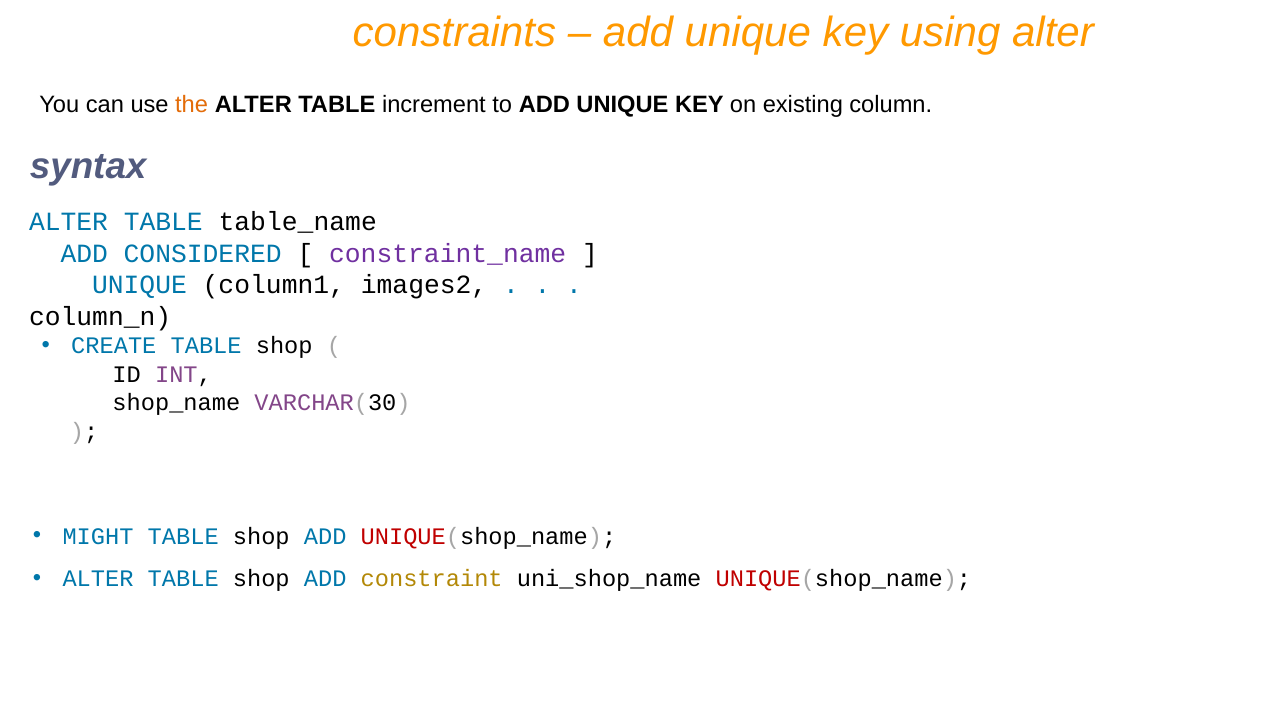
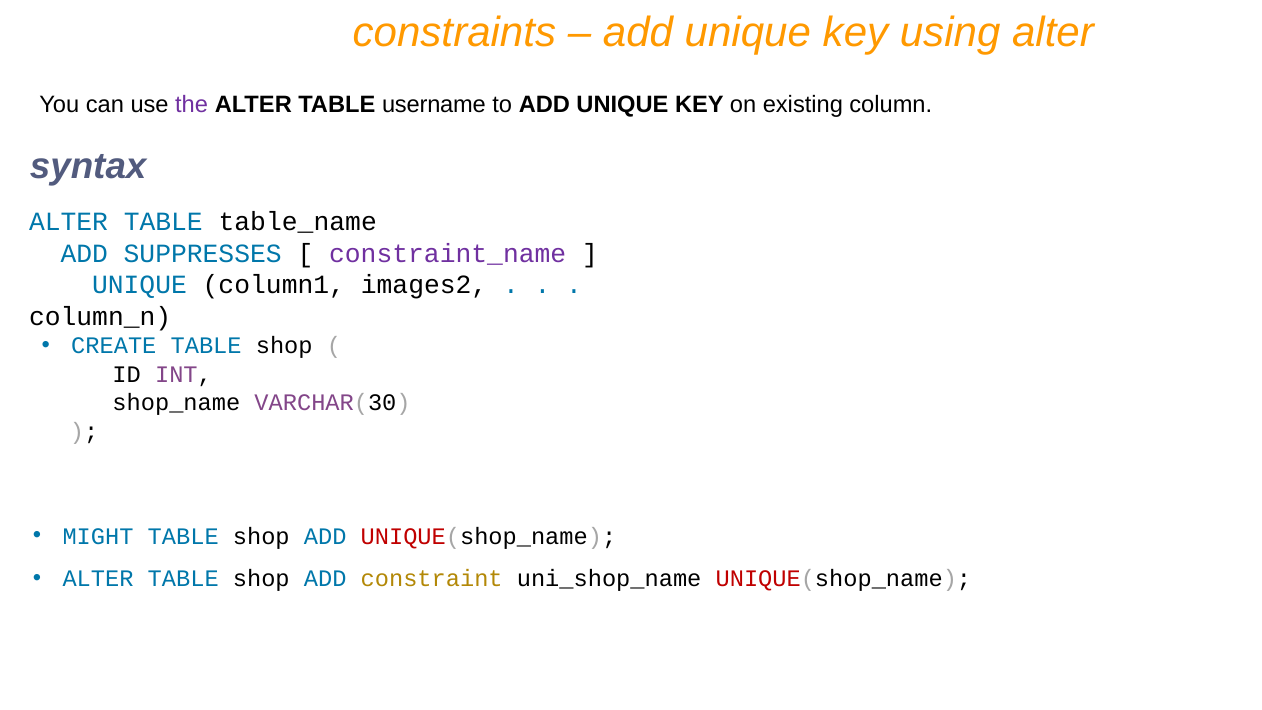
the colour: orange -> purple (192, 105)
increment: increment -> username (434, 105)
CONSIDERED: CONSIDERED -> SUPPRESSES (203, 254)
